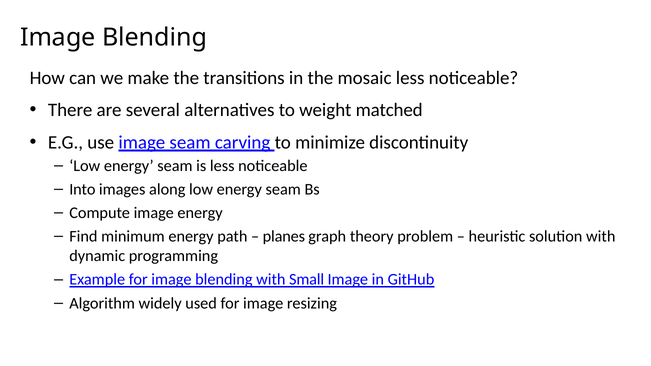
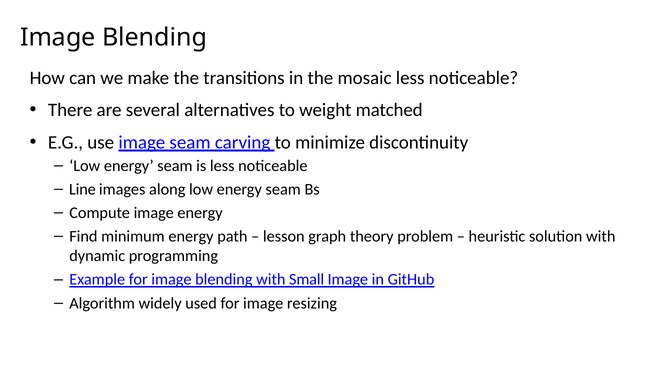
Into: Into -> Line (82, 189)
planes: planes -> lesson (284, 237)
